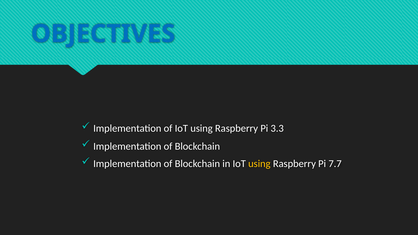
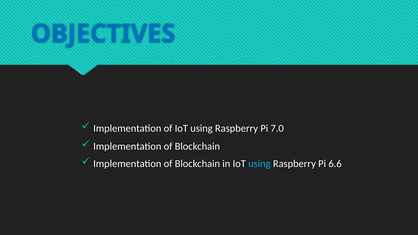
3.3: 3.3 -> 7.0 (277, 128)
using colour: yellow -> light blue (259, 164)
7.7: 7.7 -> 6.6 (335, 164)
